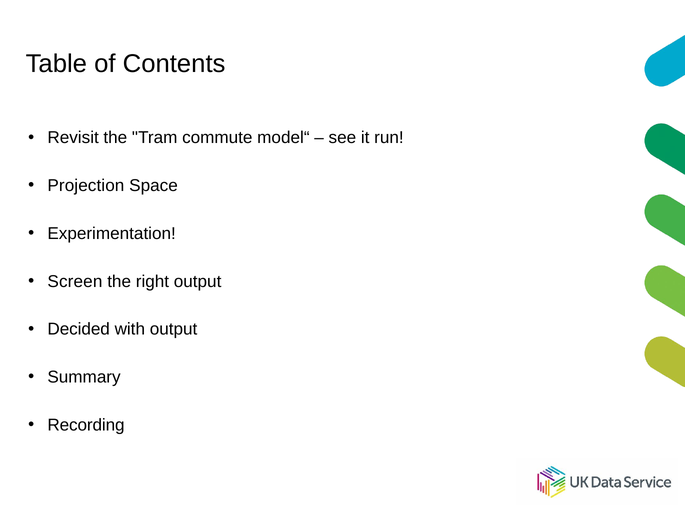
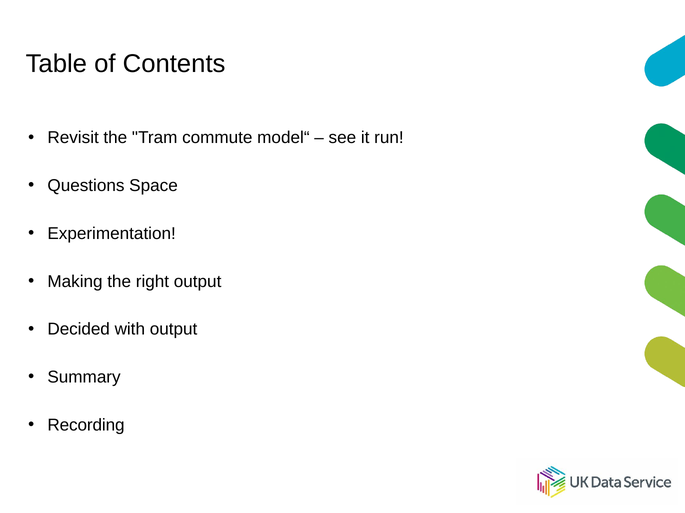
Projection: Projection -> Questions (86, 186)
Screen: Screen -> Making (75, 282)
